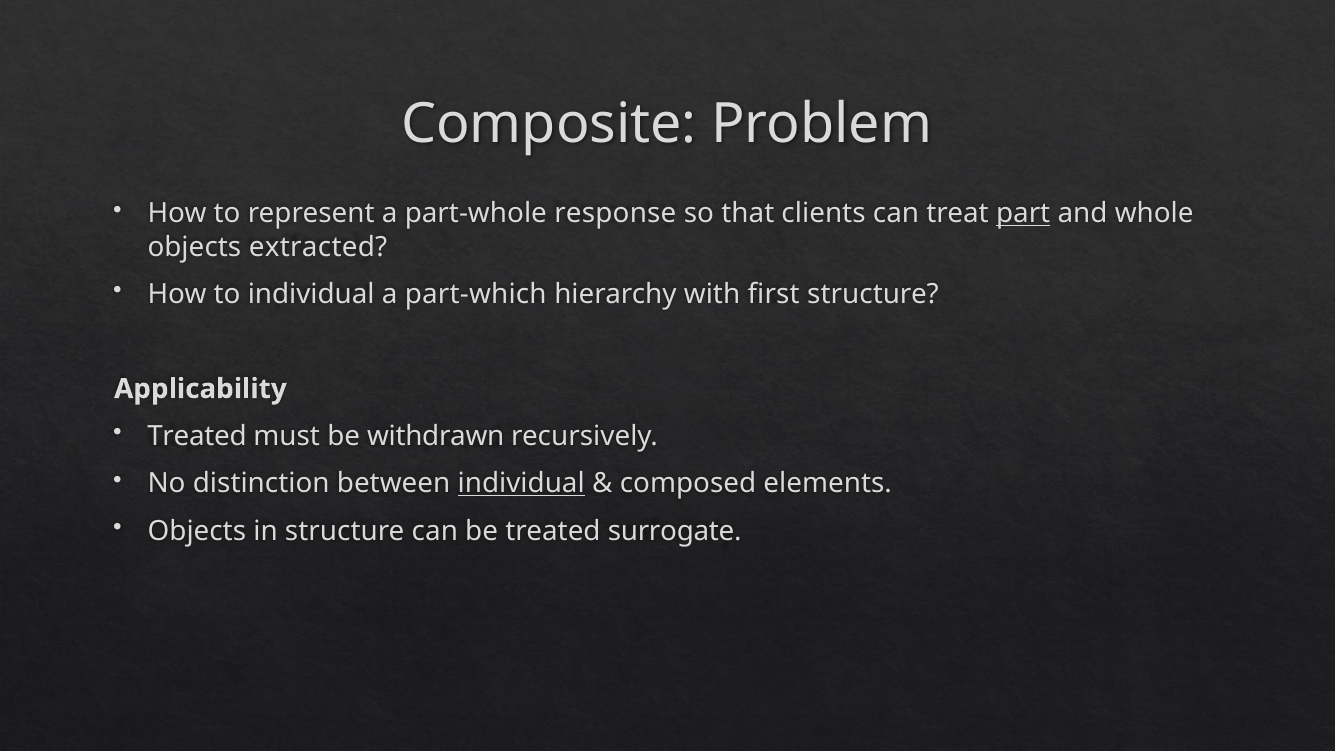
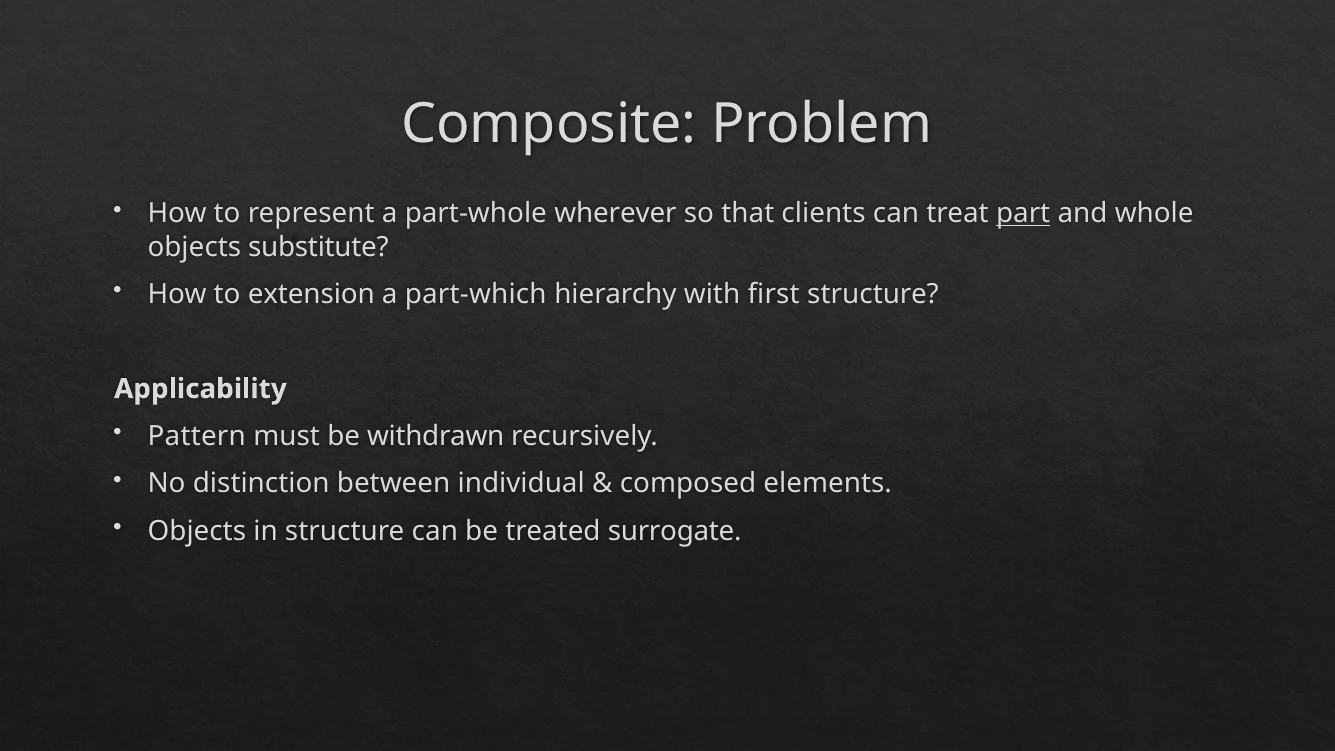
response: response -> wherever (615, 213)
extracted: extracted -> substitute (318, 247)
to individual: individual -> extension (311, 294)
Treated: Treated -> Pattern (197, 436)
individual underline: present -> none (521, 484)
